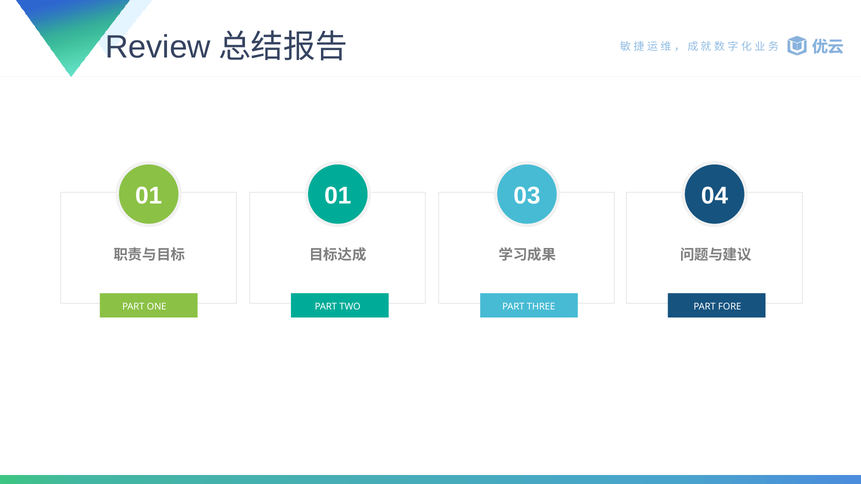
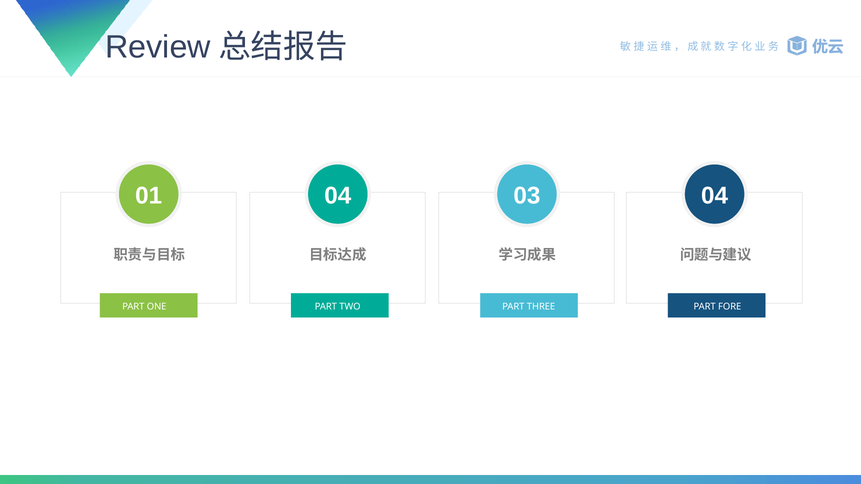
01 01: 01 -> 04 (338, 196)
